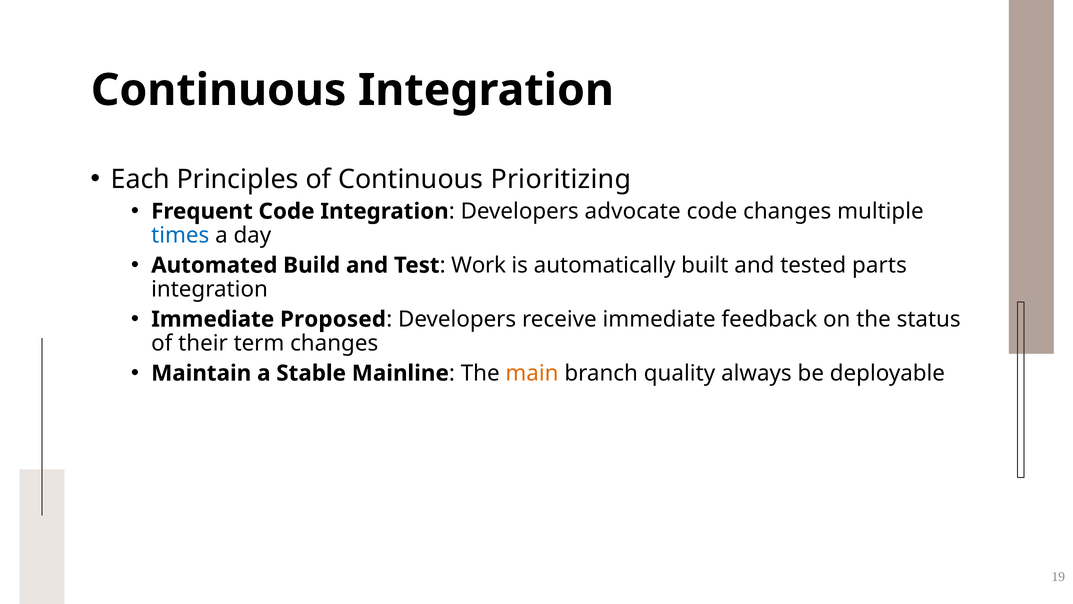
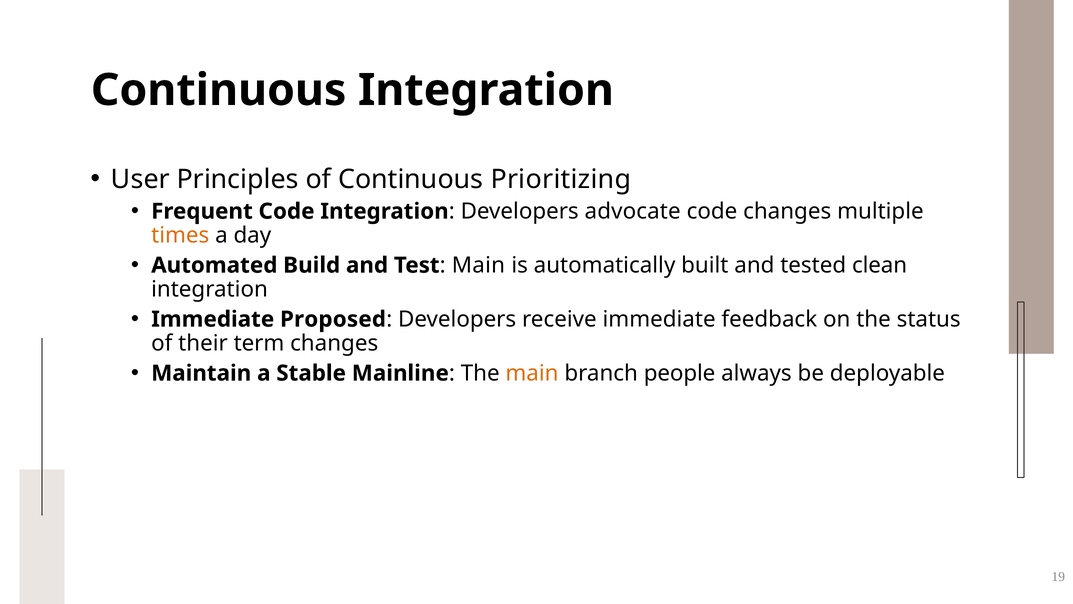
Each: Each -> User (140, 179)
times colour: blue -> orange (180, 235)
Work: Work -> Main (478, 265)
parts: parts -> clean (880, 265)
quality: quality -> people (680, 373)
